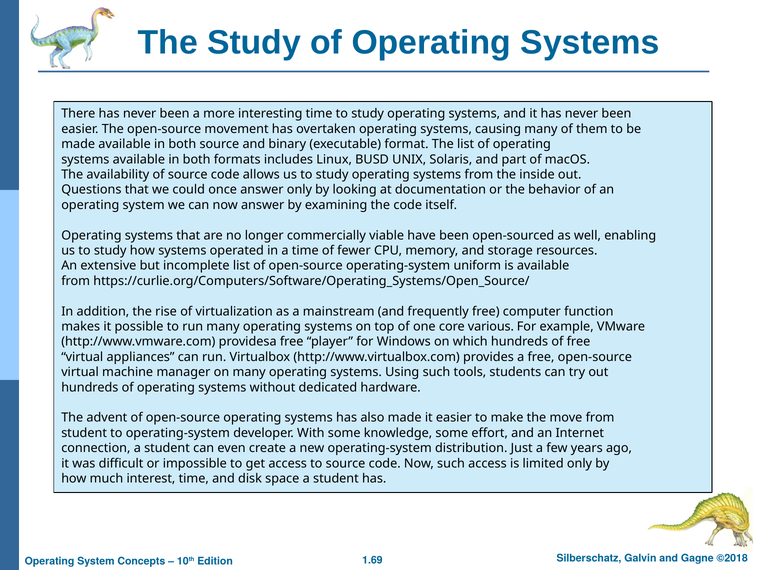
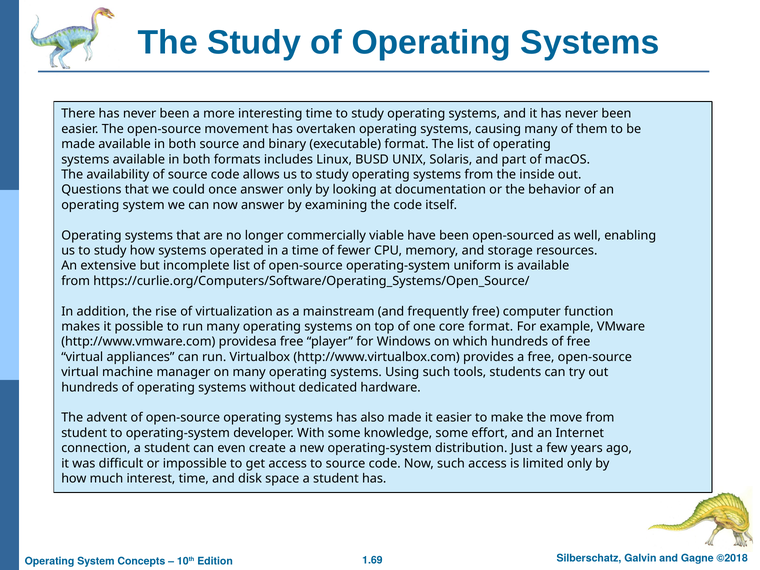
core various: various -> format (491, 327)
